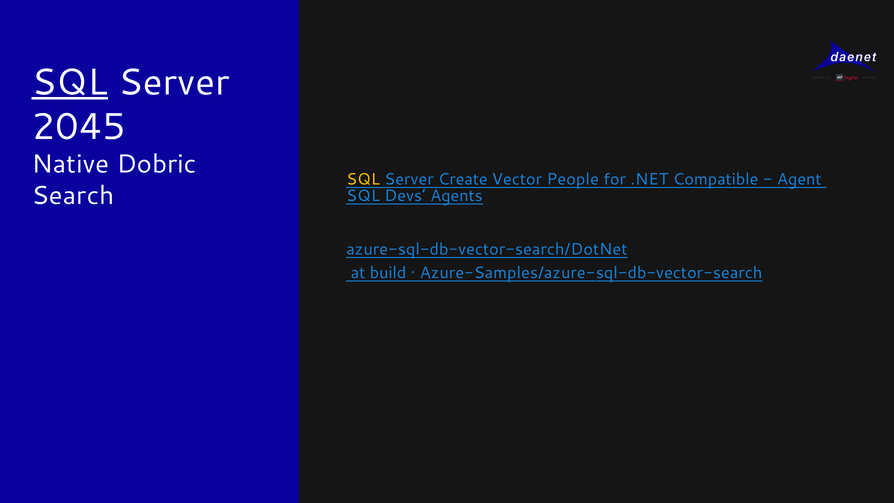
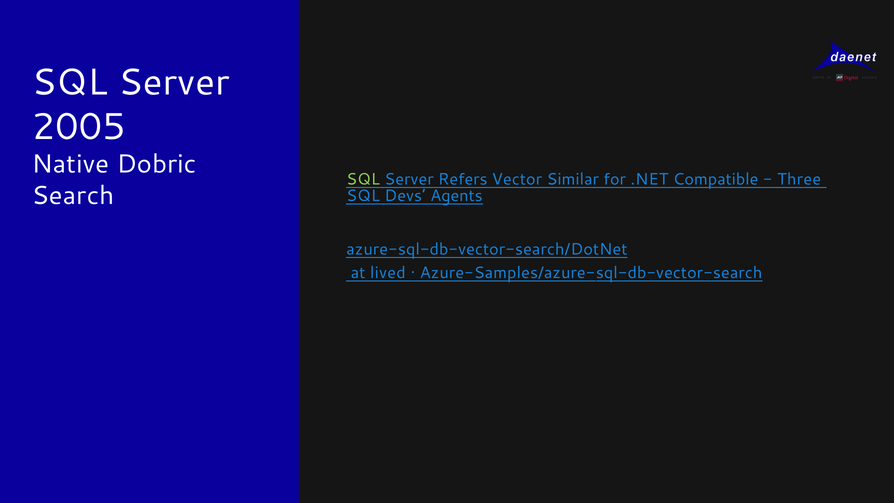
SQL underline: present -> none (70, 82)
2045: 2045 -> 2005 (79, 127)
SQL colour: yellow -> light green (363, 179)
Create: Create -> Refers (463, 179)
People: People -> Similar (573, 179)
Agent: Agent -> Three (799, 179)
build: build -> lived (388, 273)
